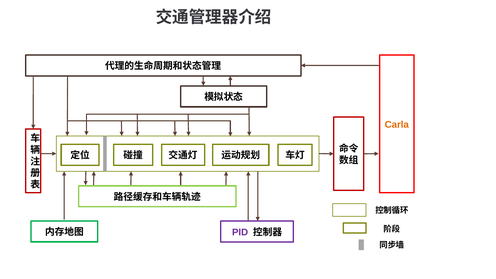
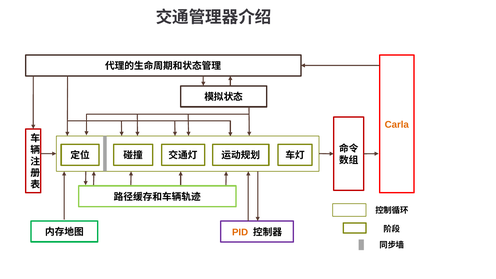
PID colour: purple -> orange (240, 232)
